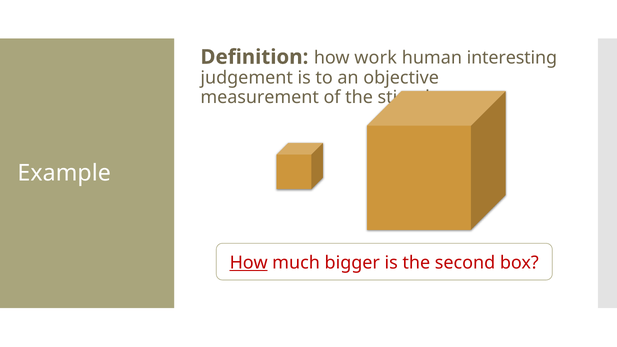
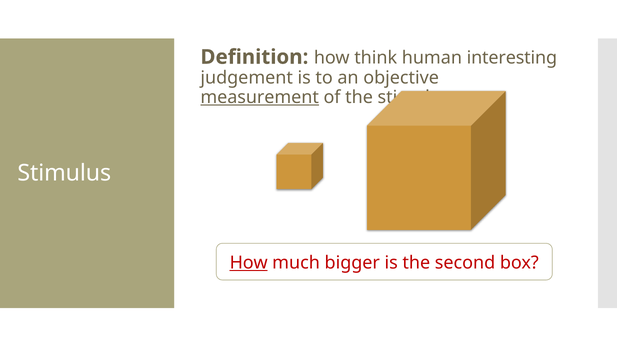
work: work -> think (376, 58)
measurement underline: none -> present (260, 97)
Example: Example -> Stimulus (64, 173)
